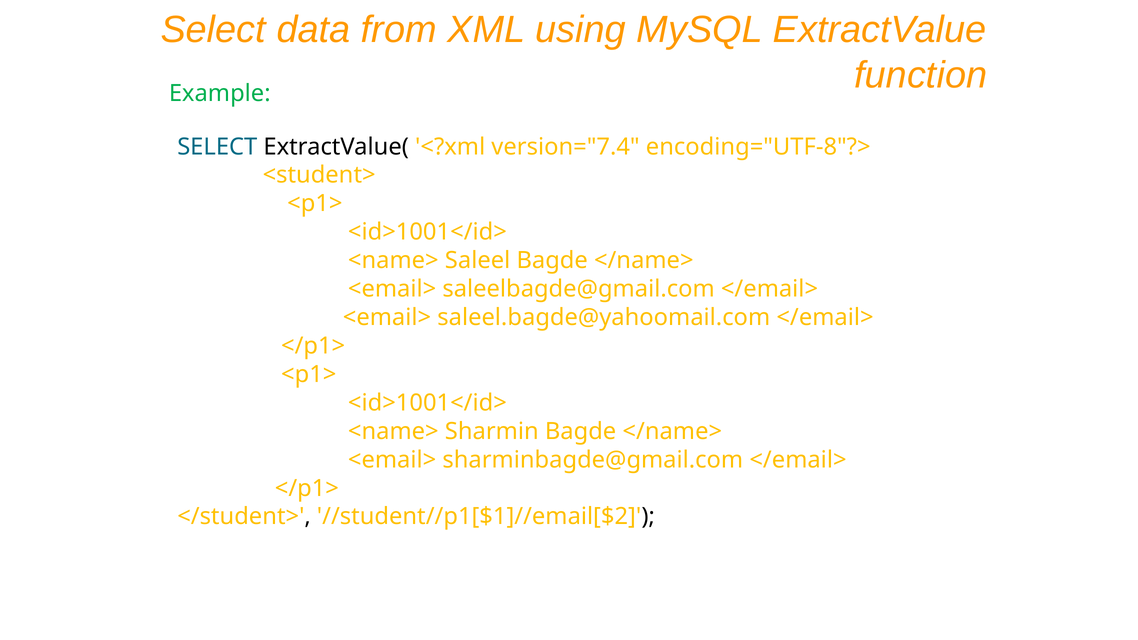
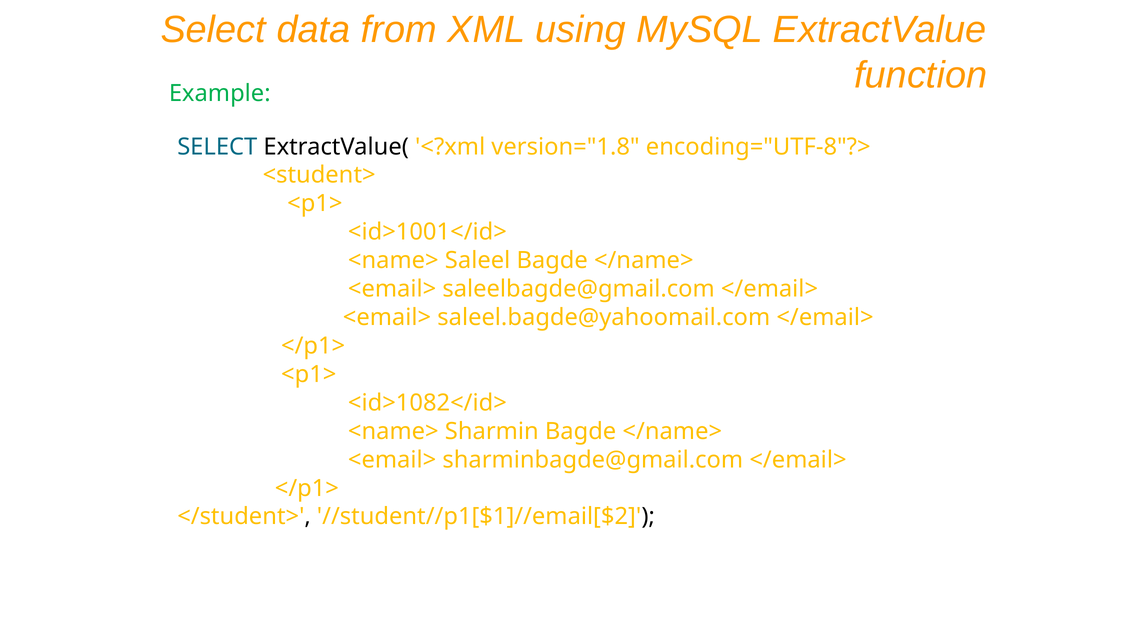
version="7.4: version="7.4 -> version="1.8 (566, 147)
<id>1001</id>: <id>1001</id> -> <id>1082</id> (427, 403)
